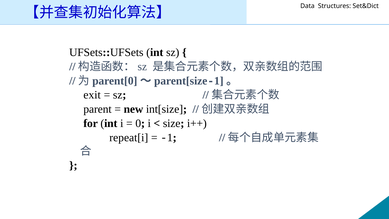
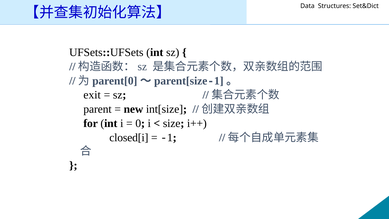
repeat[i: repeat[i -> closed[i (129, 137)
